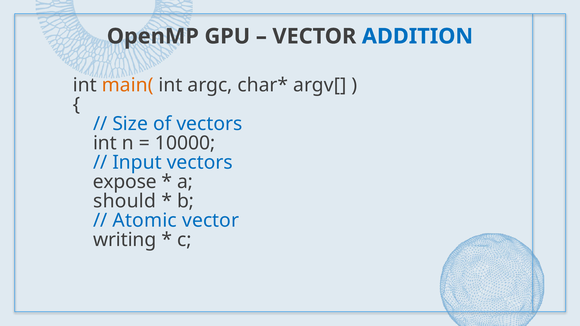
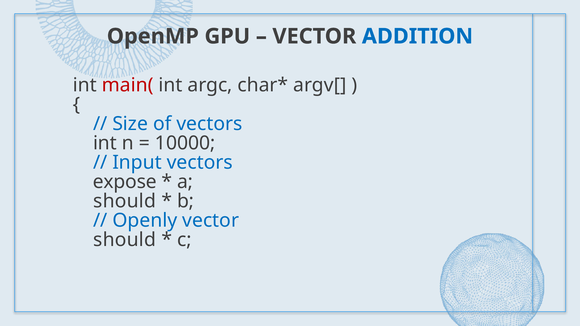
main( colour: orange -> red (128, 85)
Atomic: Atomic -> Openly (145, 221)
writing: writing -> should (125, 240)
